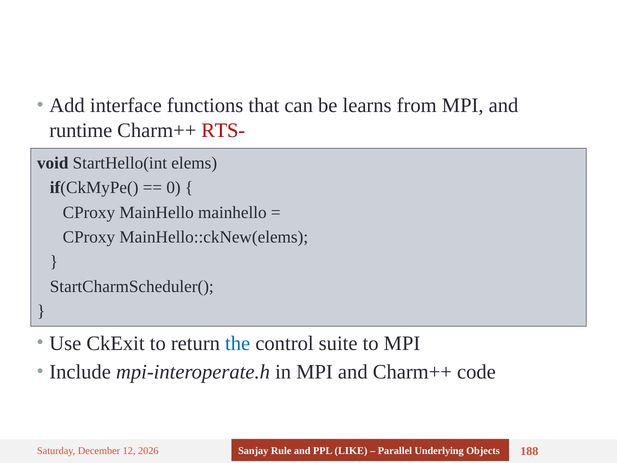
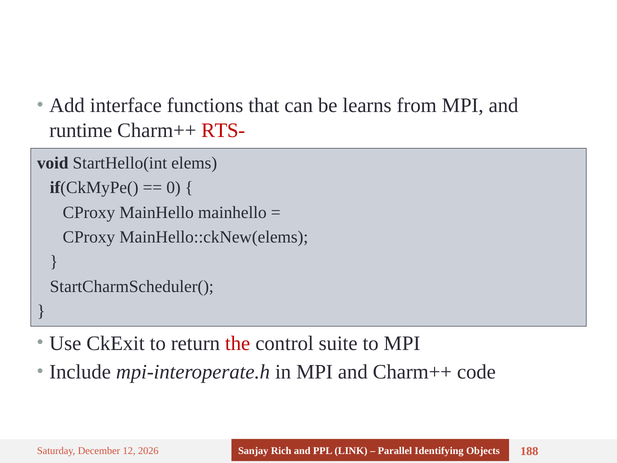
the colour: blue -> red (238, 343)
Rule: Rule -> Rich (281, 450)
LIKE: LIKE -> LINK (351, 450)
Underlying: Underlying -> Identifying (439, 450)
